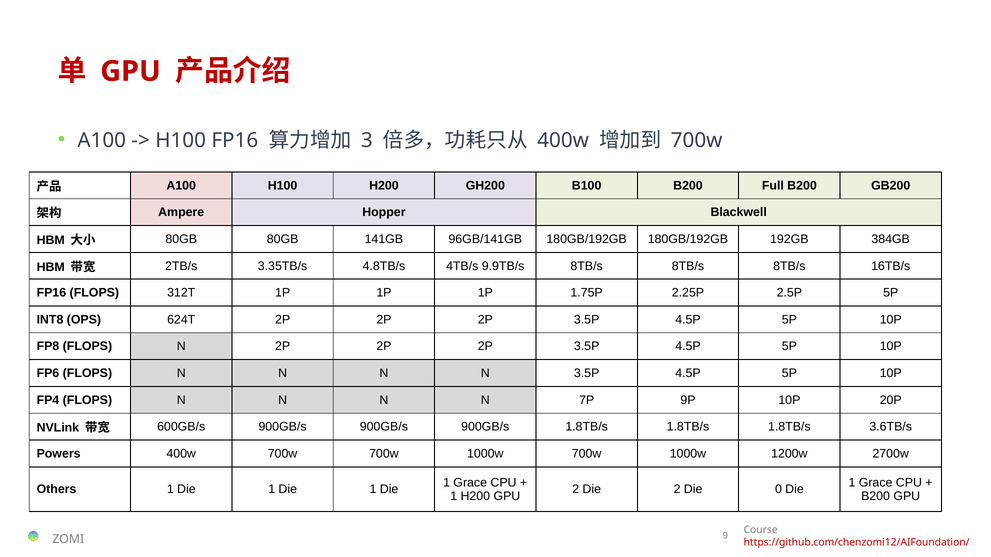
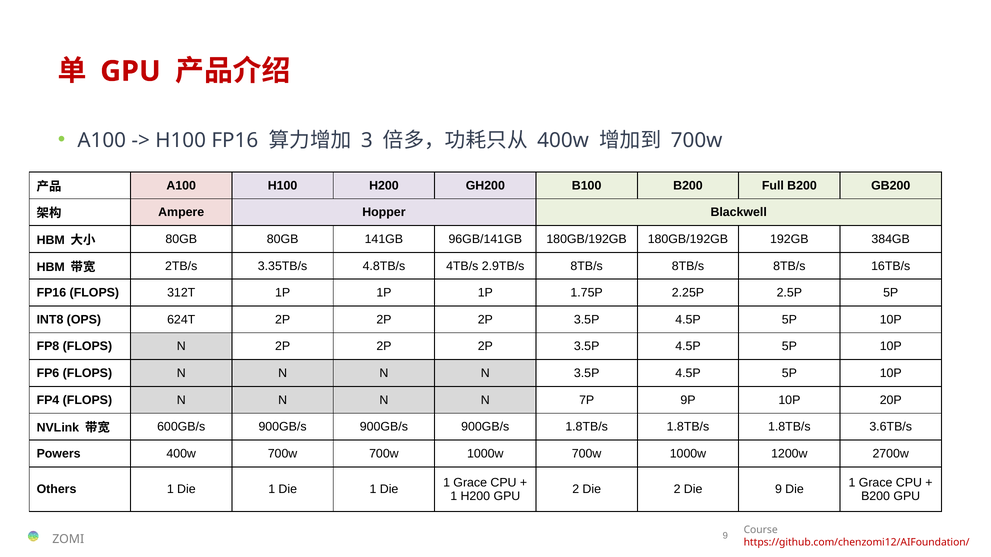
9.9TB/s: 9.9TB/s -> 2.9TB/s (503, 266)
Die 0: 0 -> 9 (778, 490)
